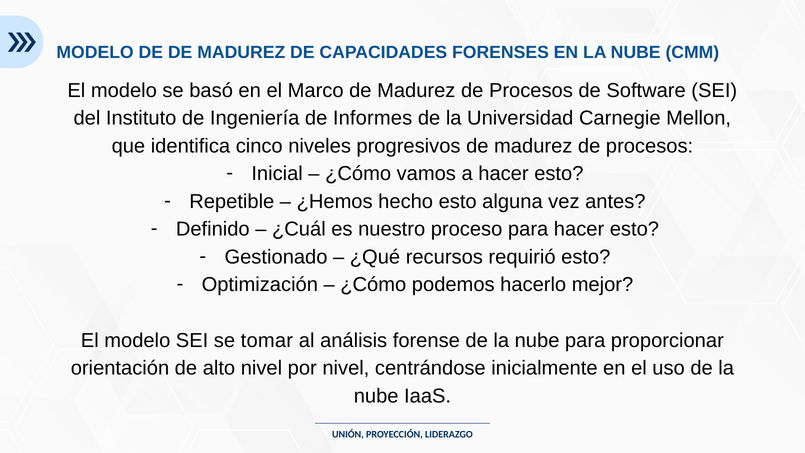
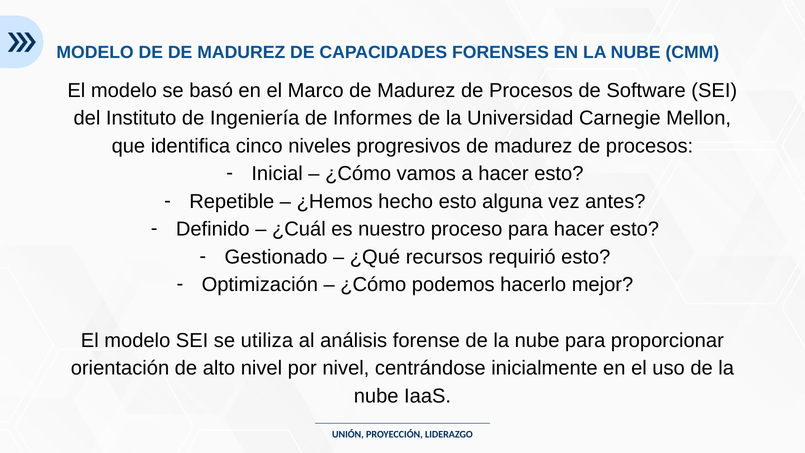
tomar: tomar -> utiliza (267, 340)
